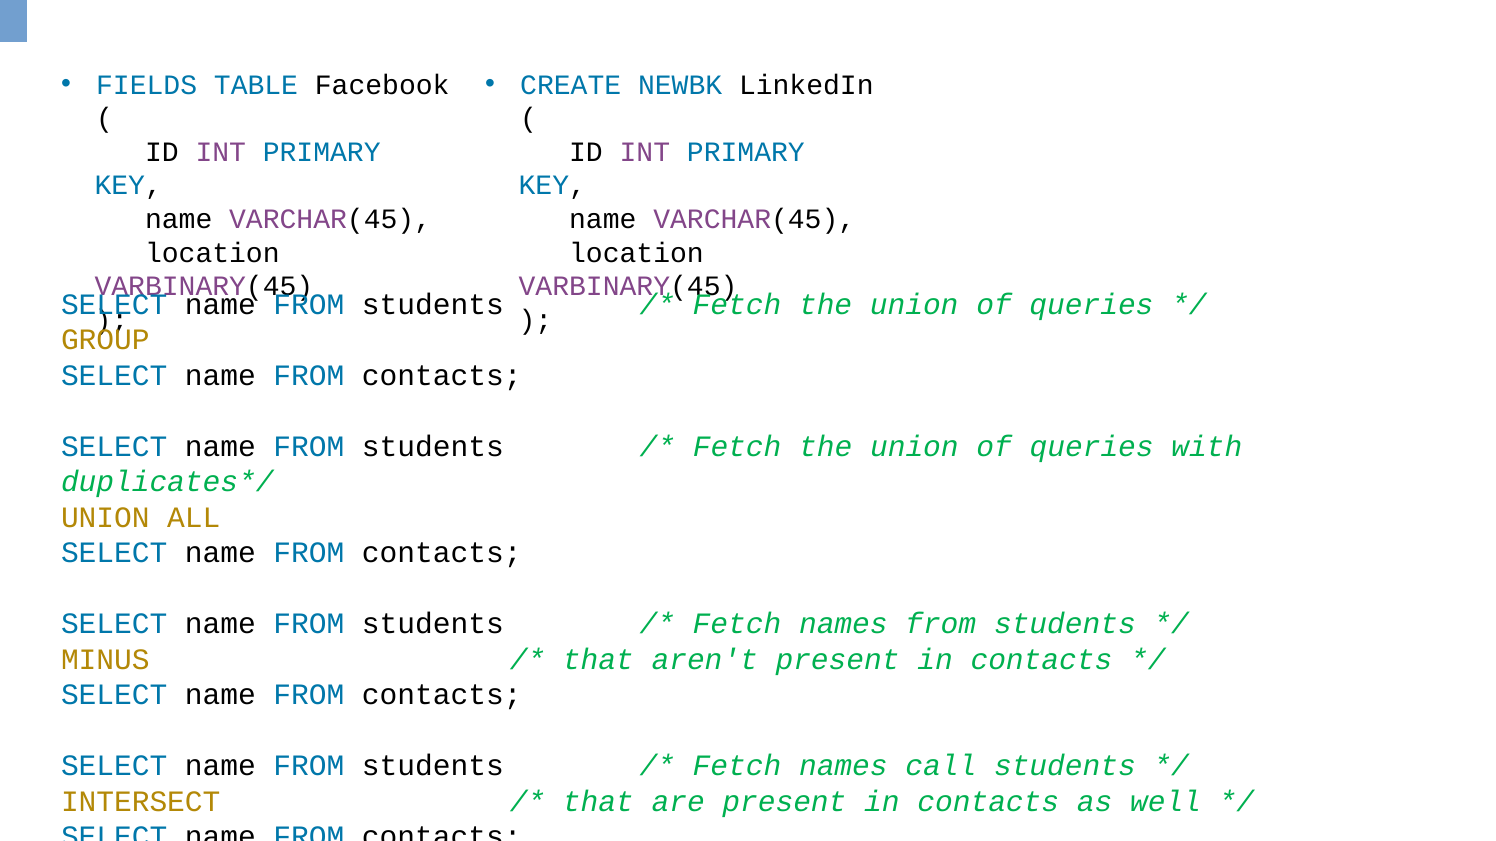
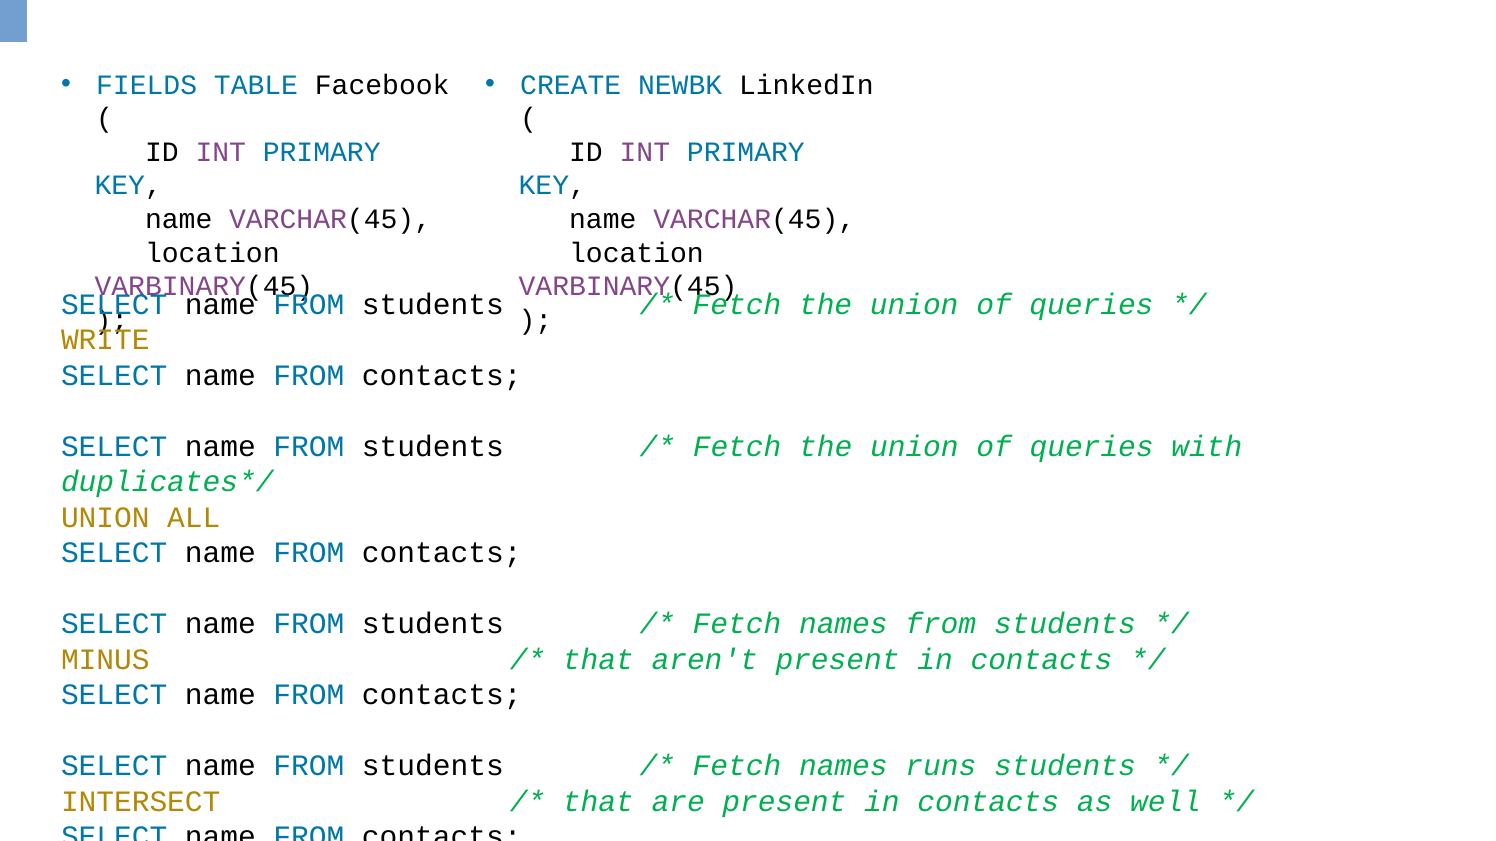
GROUP: GROUP -> WRITE (105, 340)
call: call -> runs (941, 766)
